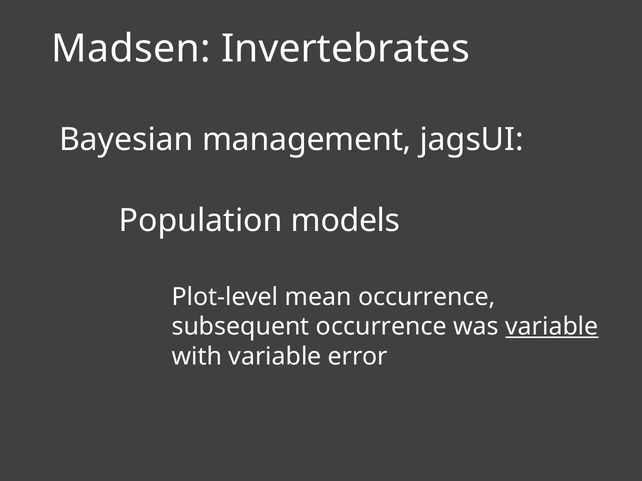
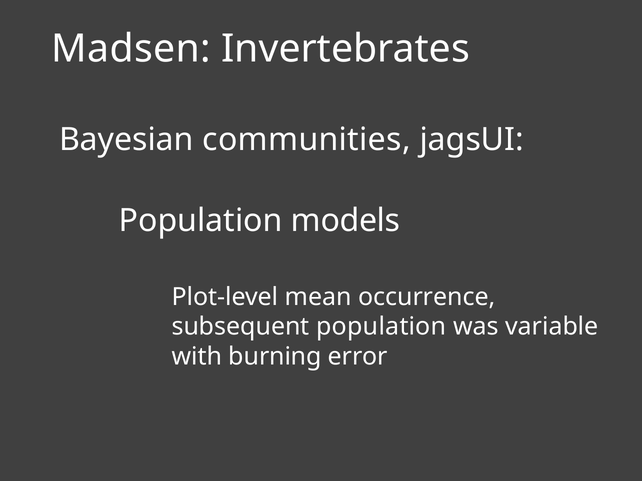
management: management -> communities (307, 140)
subsequent occurrence: occurrence -> population (381, 327)
variable underline: present -> none (552, 327)
with variable: variable -> burning (275, 357)
